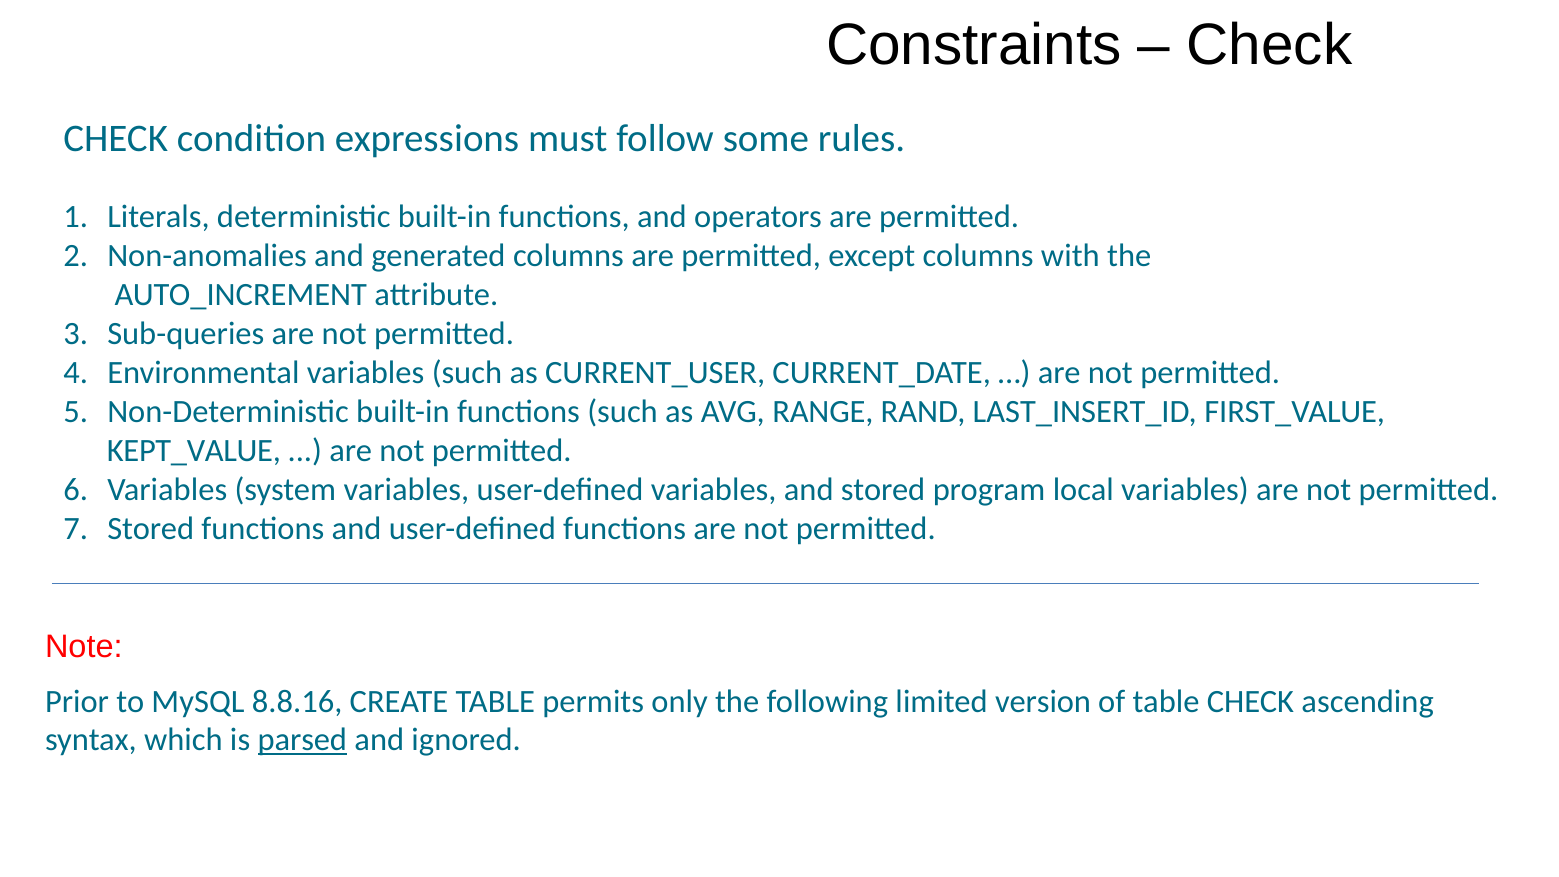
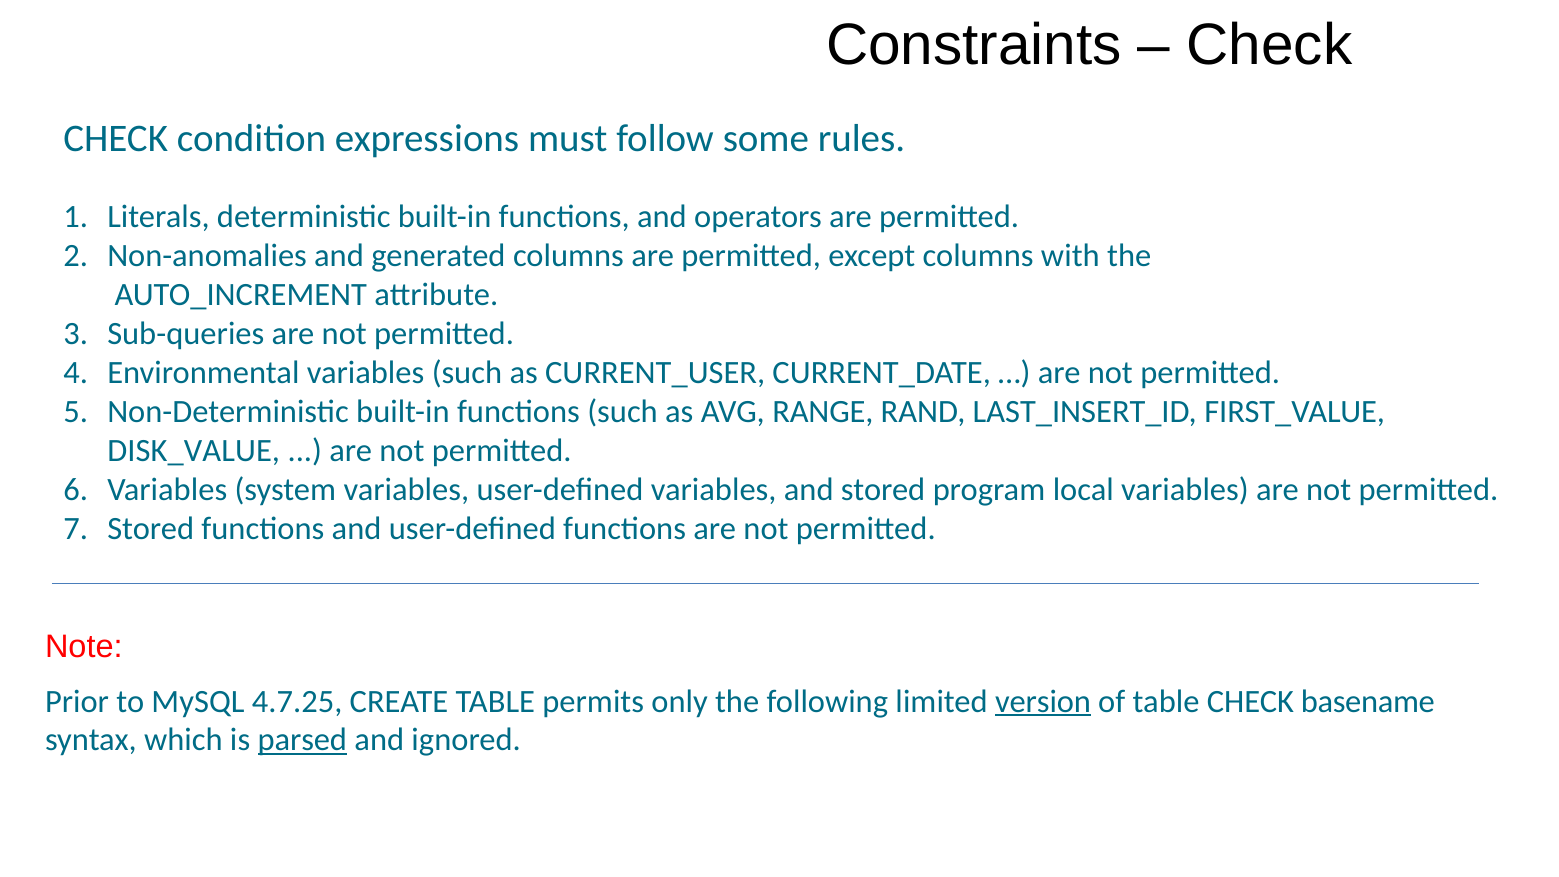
KEPT_VALUE: KEPT_VALUE -> DISK_VALUE (194, 450)
8.8.16: 8.8.16 -> 4.7.25 (297, 701)
version underline: none -> present (1043, 701)
ascending: ascending -> basename (1368, 701)
